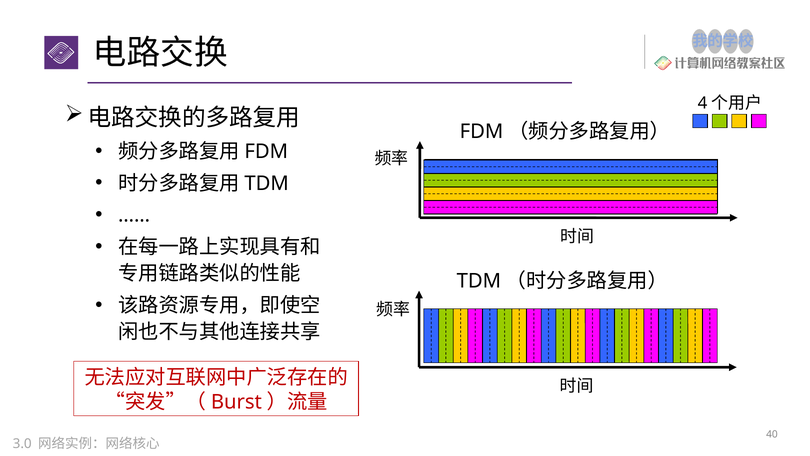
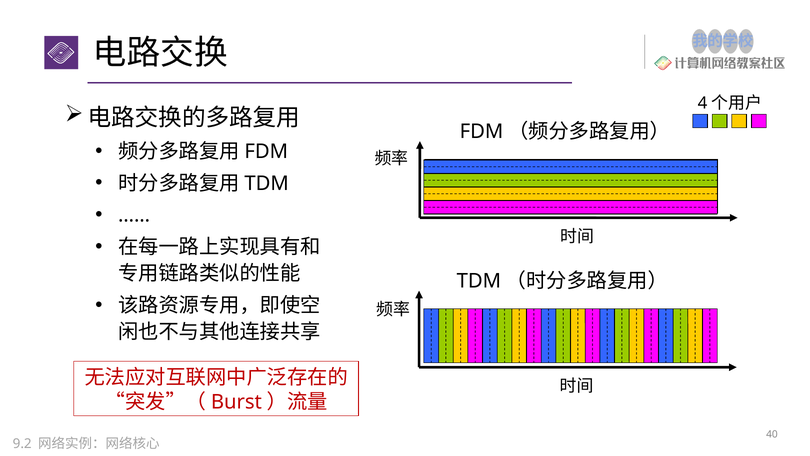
3.0: 3.0 -> 9.2 (22, 443)
